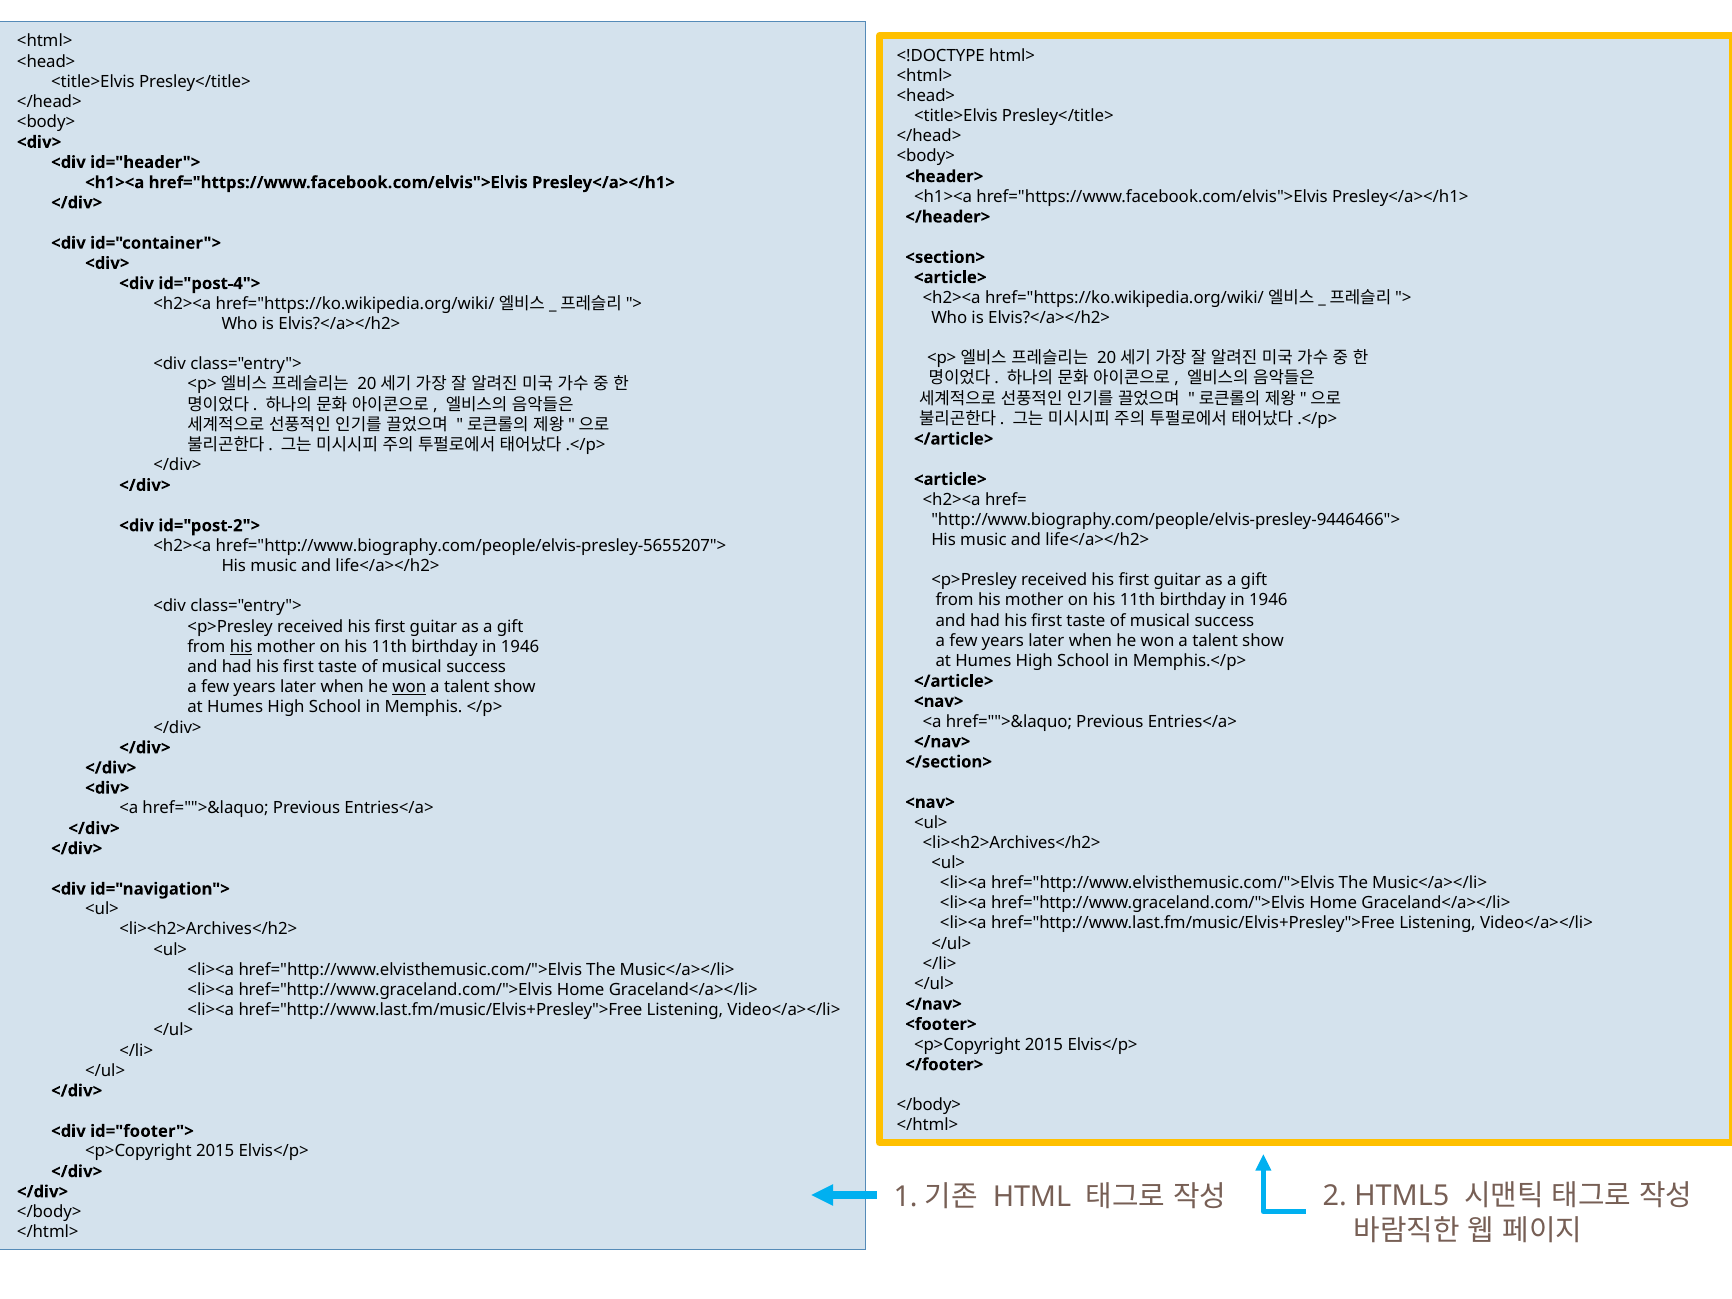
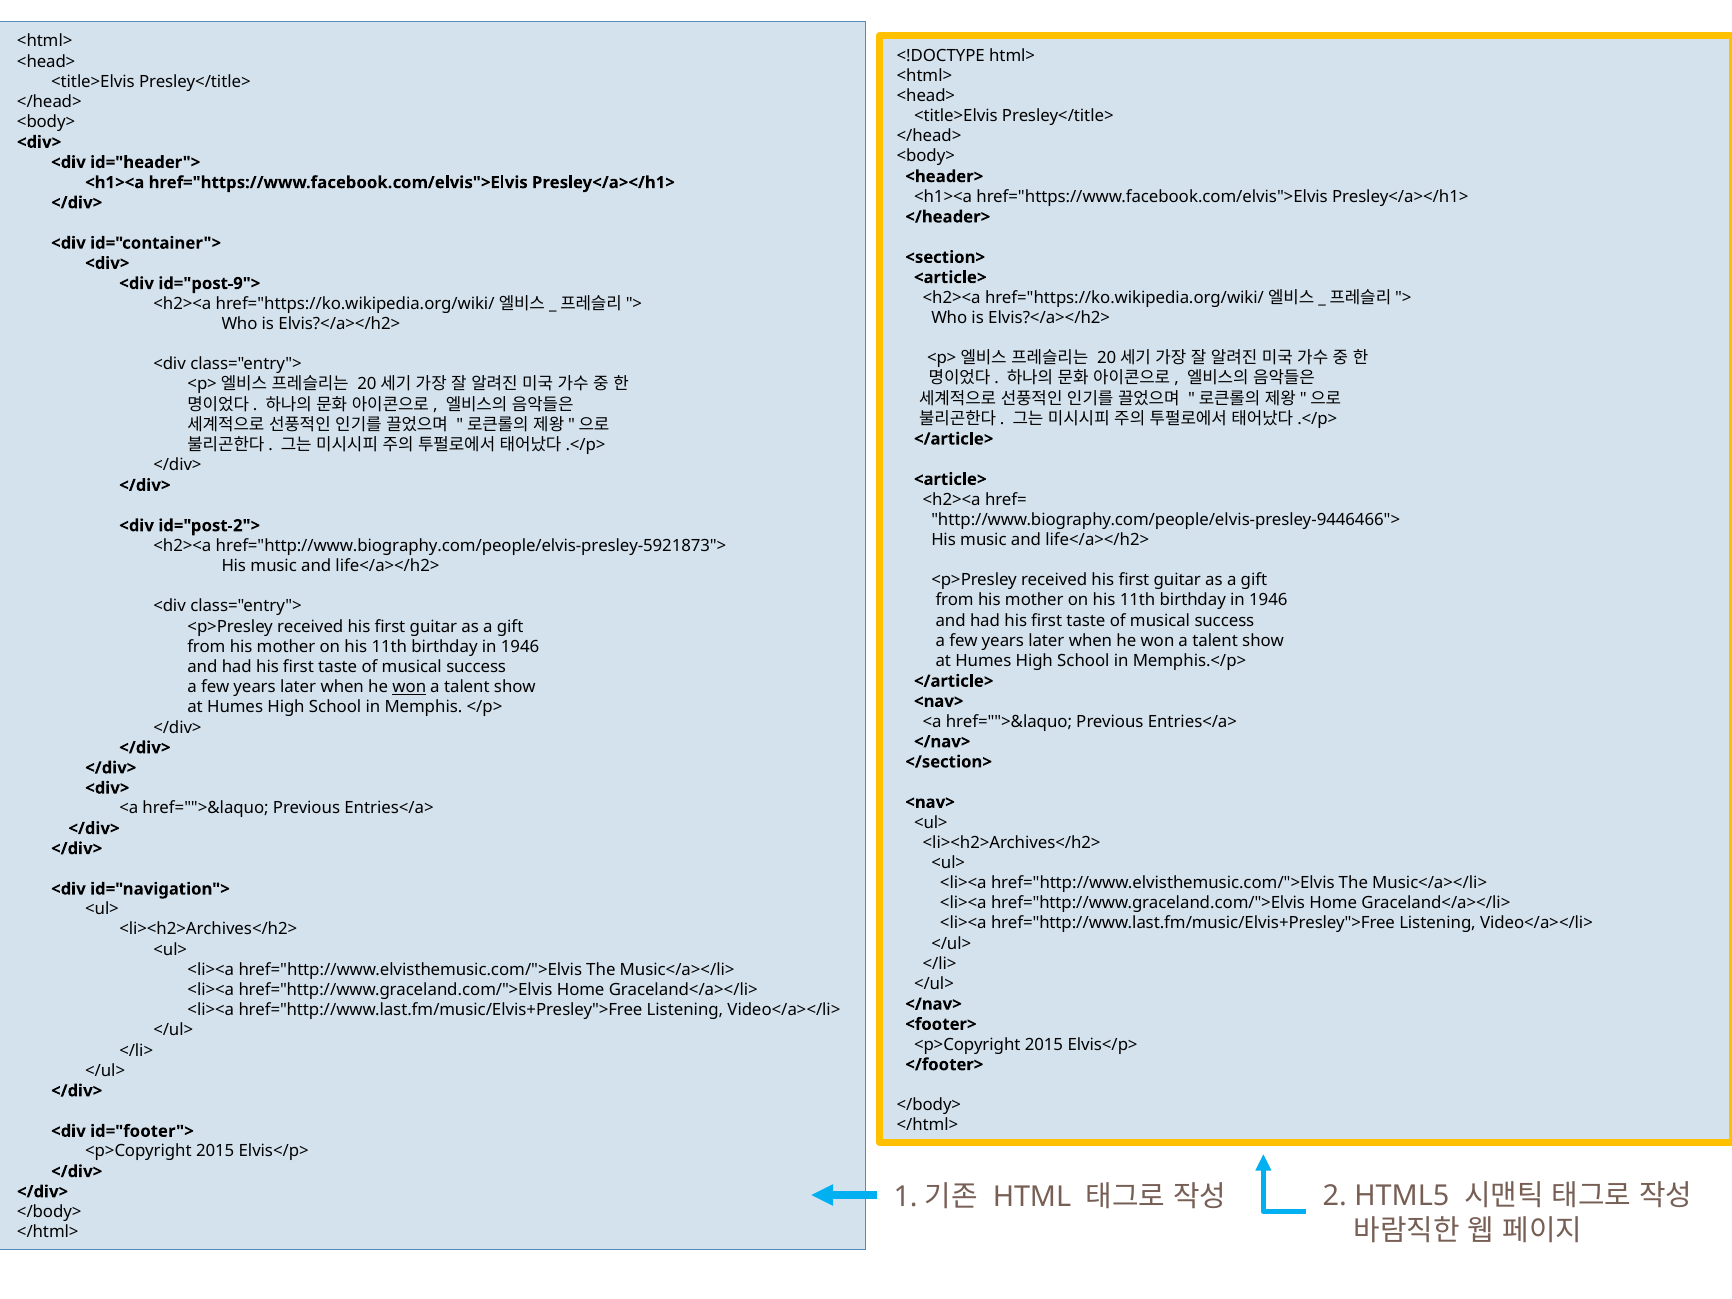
id="post-4">: id="post-4"> -> id="post-9"> (209, 283)
href="http://www.biography.com/people/elvis-presley-5655207">: href="http://www.biography.com/people/elvis-presley-5655207"> -> href="http://www.biography.com/people/elvis-presley-5921873"> (471, 546)
his underline: present -> none (241, 647)
